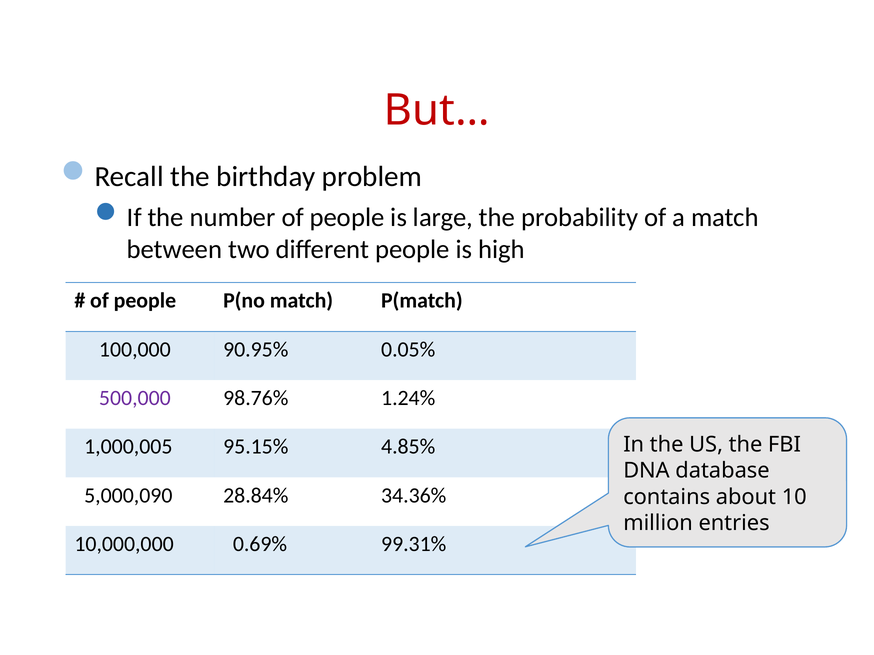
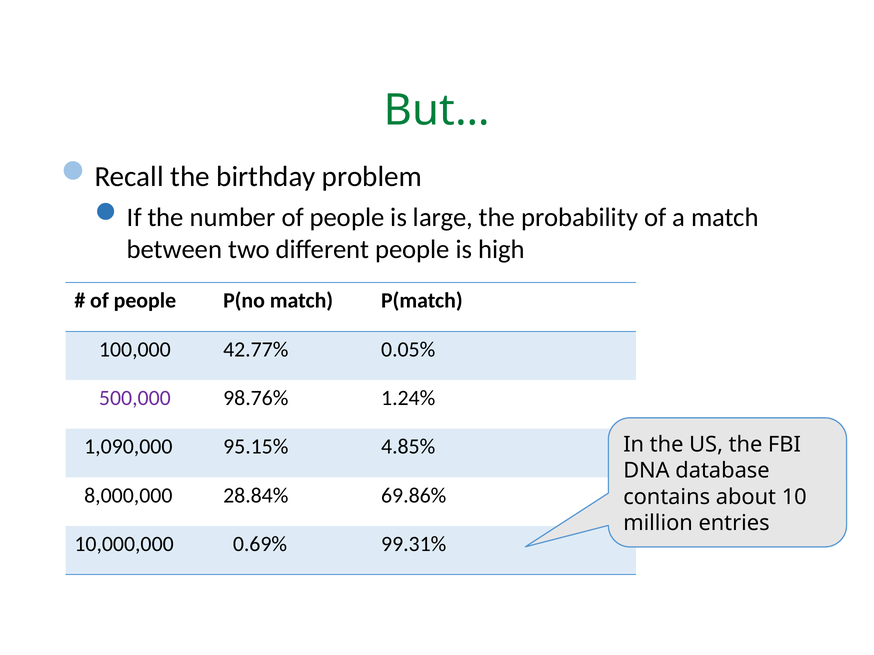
But… colour: red -> green (437, 111)
90.95%: 90.95% -> 42.77% (256, 350)
1,000,005: 1,000,005 -> 1,090,000 (128, 447)
5,000,090: 5,000,090 -> 8,000,000 (128, 496)
34.36%: 34.36% -> 69.86% (414, 496)
